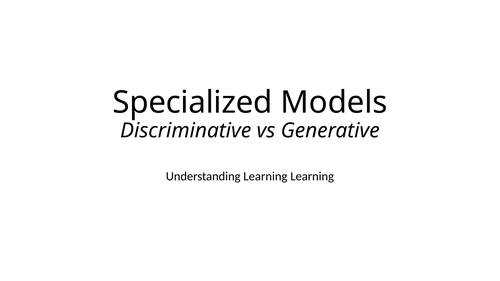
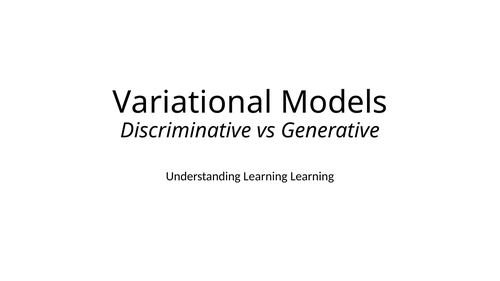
Specialized: Specialized -> Variational (192, 103)
